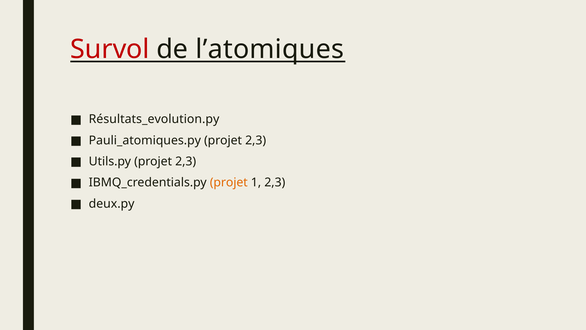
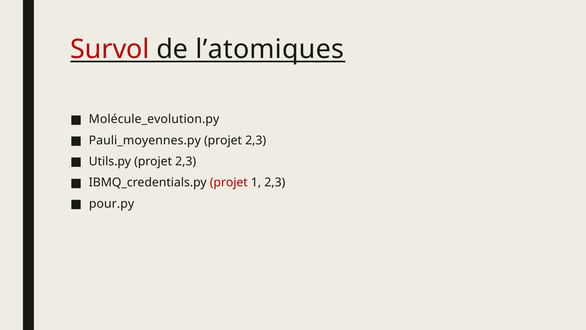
Résultats_evolution.py: Résultats_evolution.py -> Molécule_evolution.py (154, 119)
Pauli_atomiques.py: Pauli_atomiques.py -> Pauli_moyennes.py (145, 140)
projet colour: orange -> red (229, 182)
deux.py: deux.py -> pour.py (112, 203)
